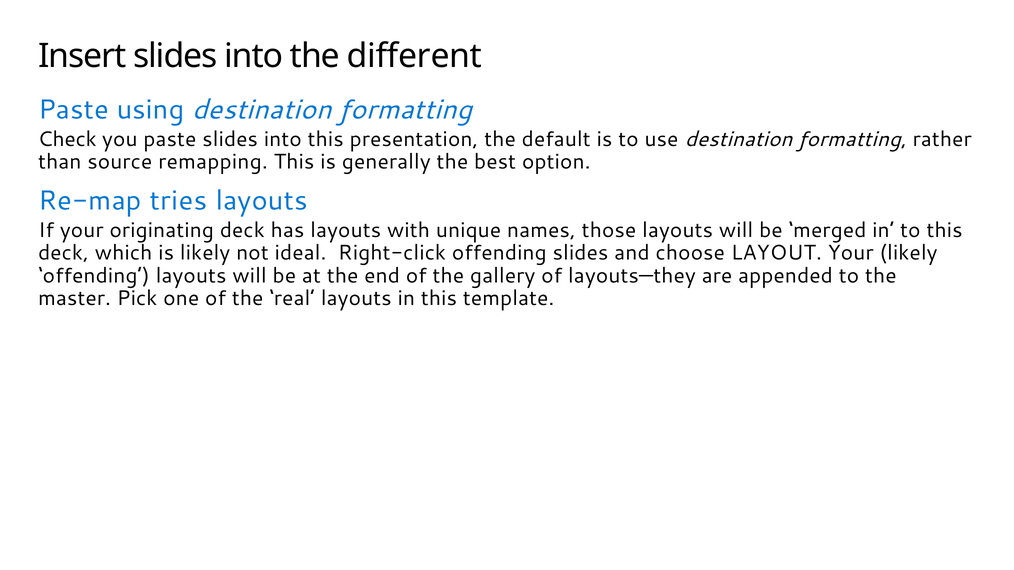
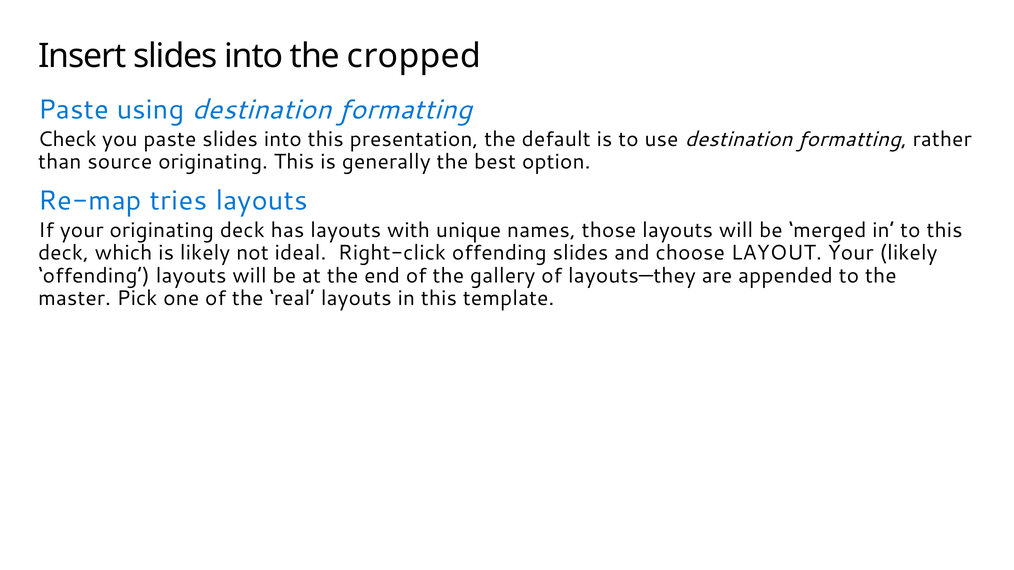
different: different -> cropped (414, 56)
source remapping: remapping -> originating (213, 162)
